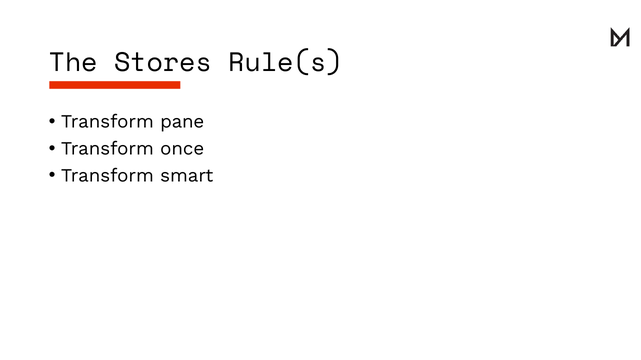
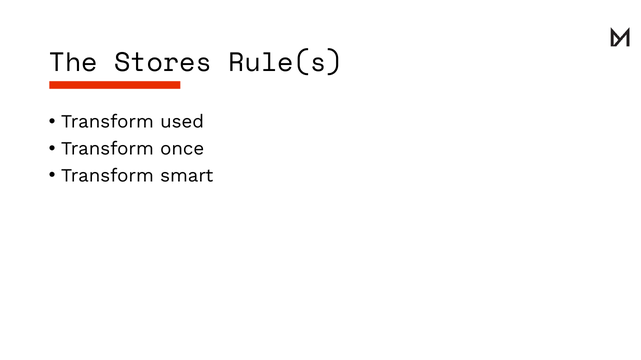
pane: pane -> used (182, 122)
